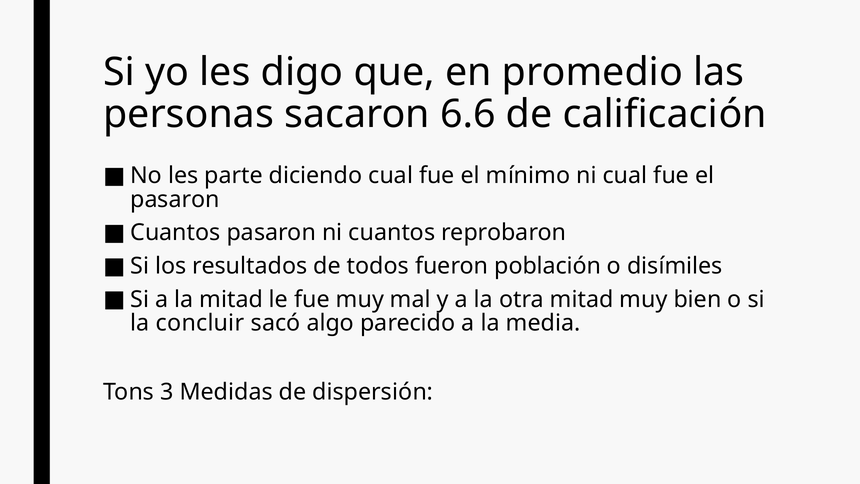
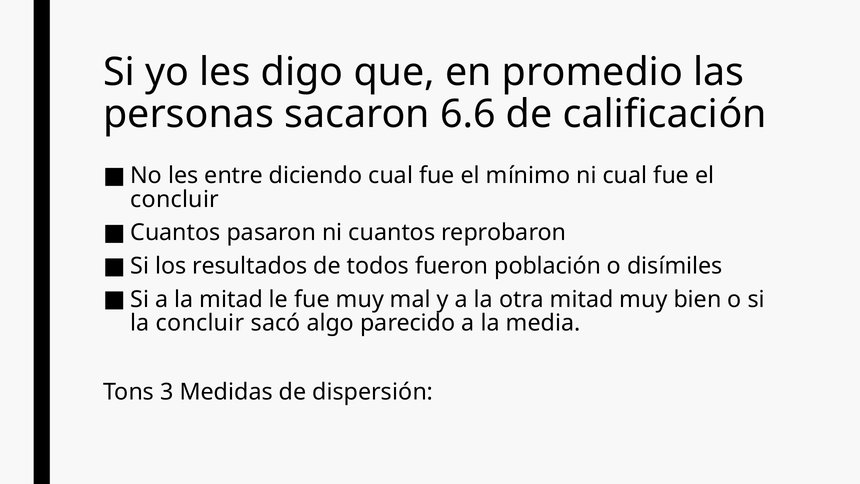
parte: parte -> entre (234, 176)
pasaron: pasaron -> concluir (175, 199)
